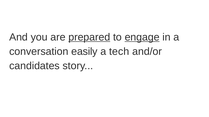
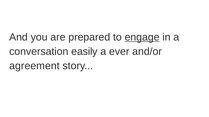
prepared underline: present -> none (89, 37)
tech: tech -> ever (119, 52)
candidates: candidates -> agreement (34, 66)
